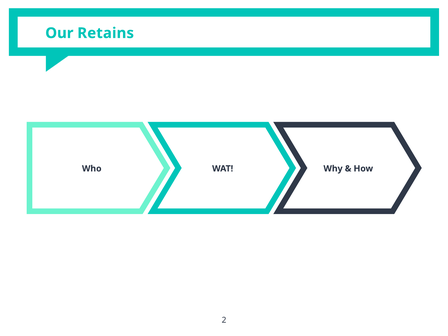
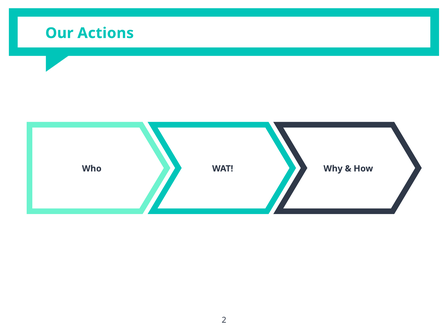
Retains: Retains -> Actions (106, 33)
